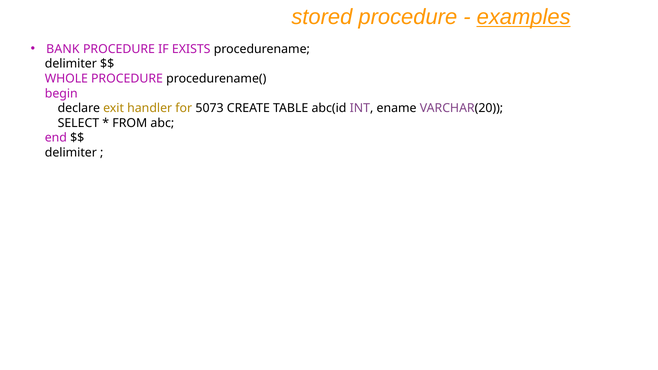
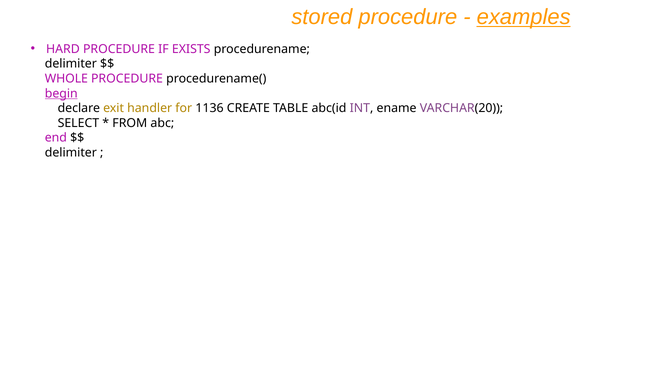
BANK: BANK -> HARD (63, 49)
begin underline: none -> present (61, 94)
5073: 5073 -> 1136 (210, 108)
